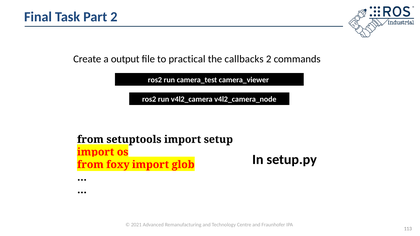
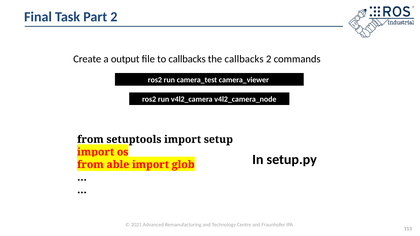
to practical: practical -> callbacks (187, 59)
foxy: foxy -> able (118, 165)
